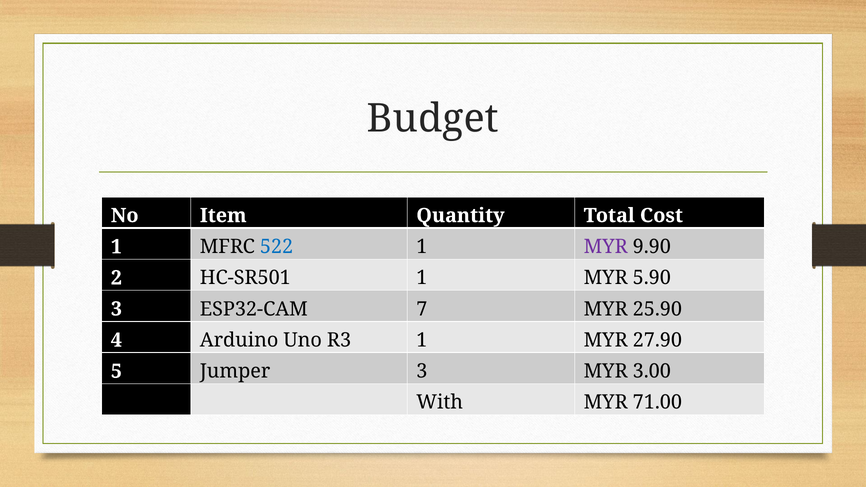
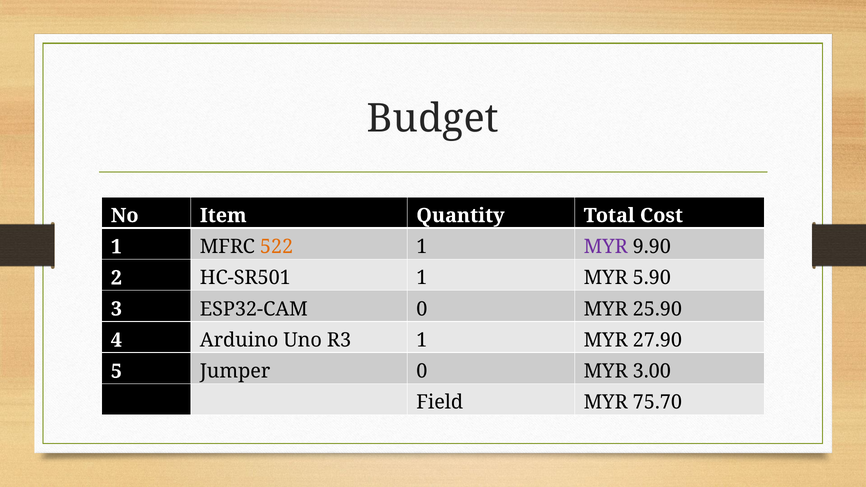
522 colour: blue -> orange (277, 247)
ESP32-CAM 7: 7 -> 0 (422, 309)
Jumper 3: 3 -> 0 (422, 371)
With: With -> Field (440, 403)
71.00: 71.00 -> 75.70 (657, 403)
